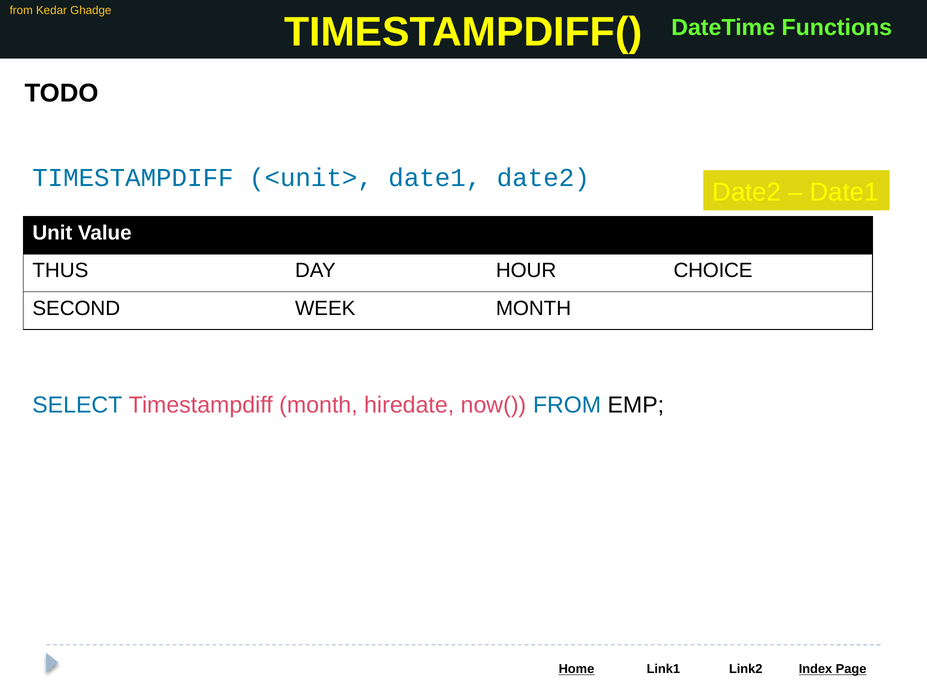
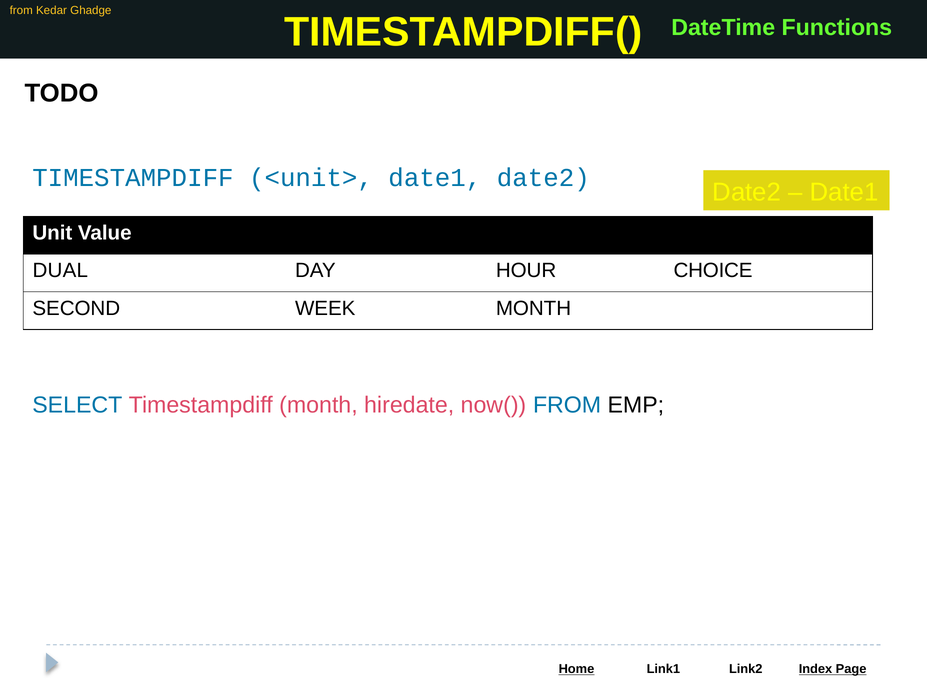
THUS: THUS -> DUAL (60, 270)
